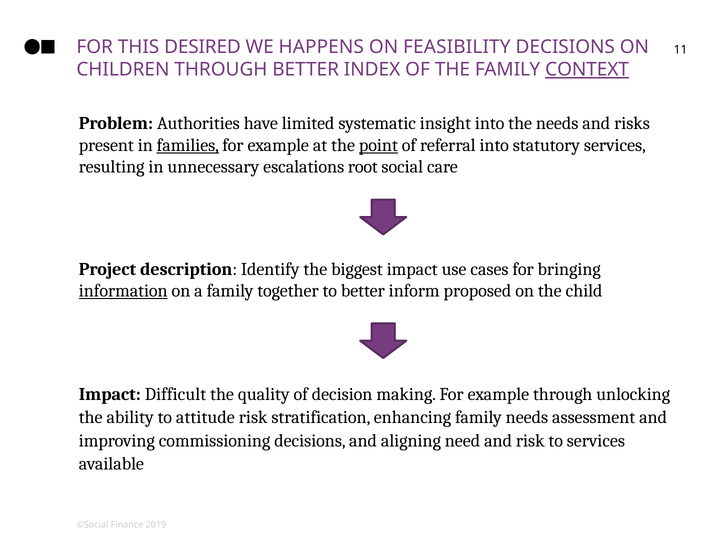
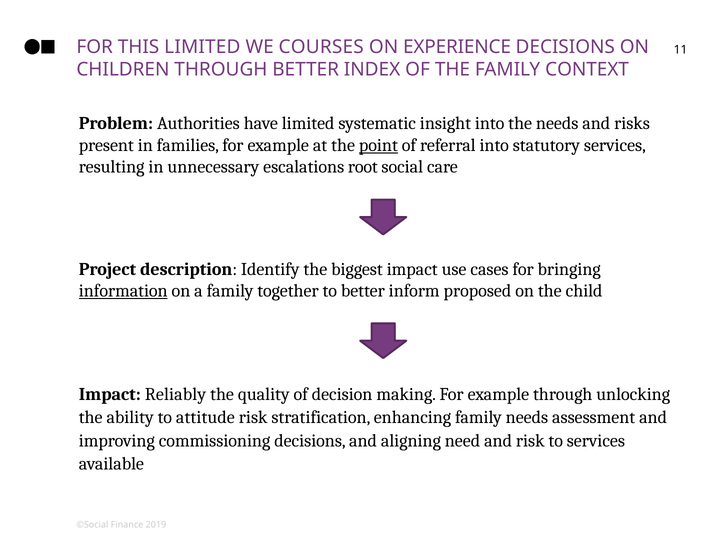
THIS DESIRED: DESIRED -> LIMITED (202, 47)
HAPPENS: HAPPENS -> COURSES (321, 47)
FEASIBILITY: FEASIBILITY -> EXPERIENCE (457, 47)
CONTEXT underline: present -> none (587, 70)
families underline: present -> none (188, 145)
Difficult: Difficult -> Reliably (175, 394)
